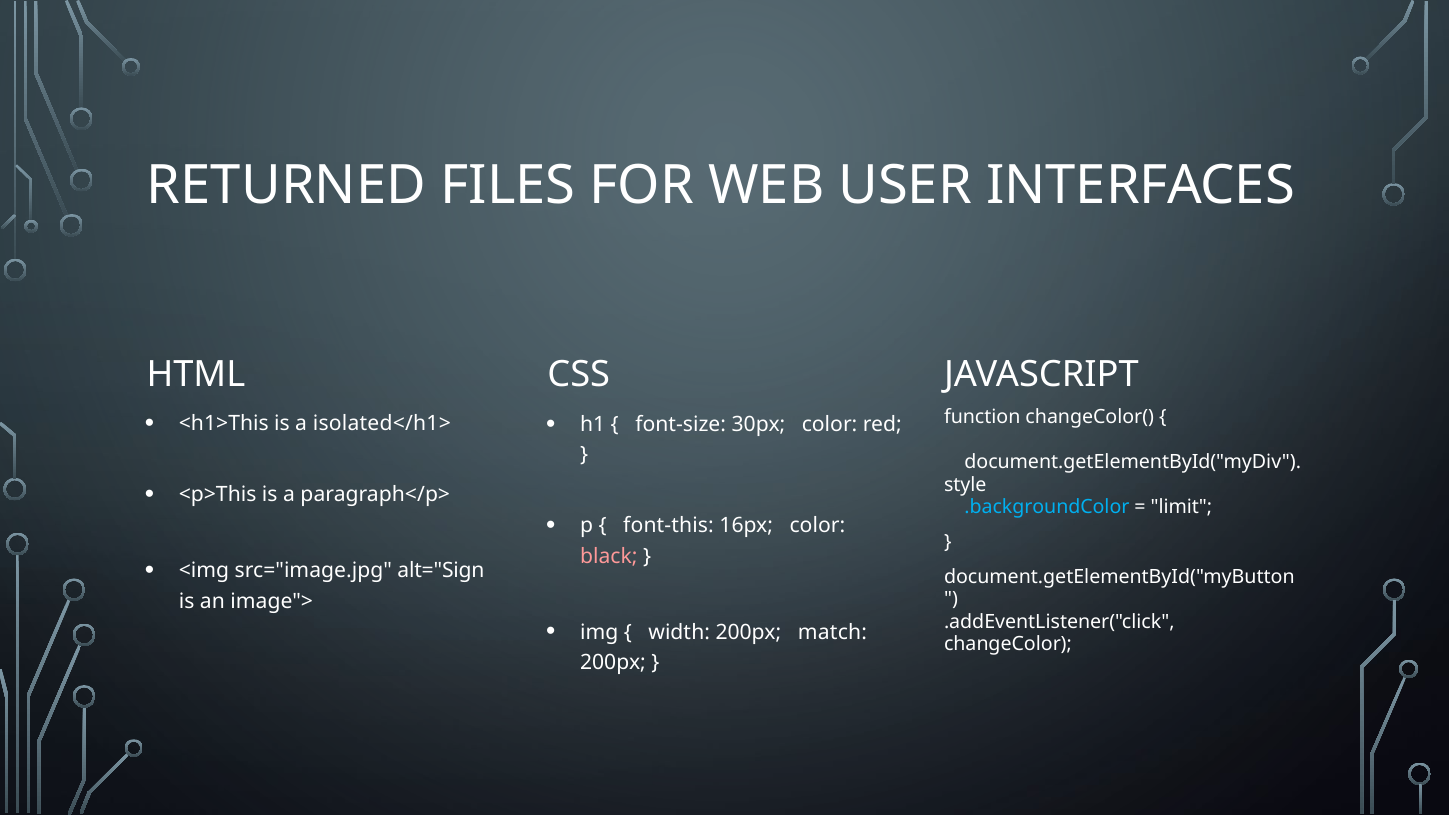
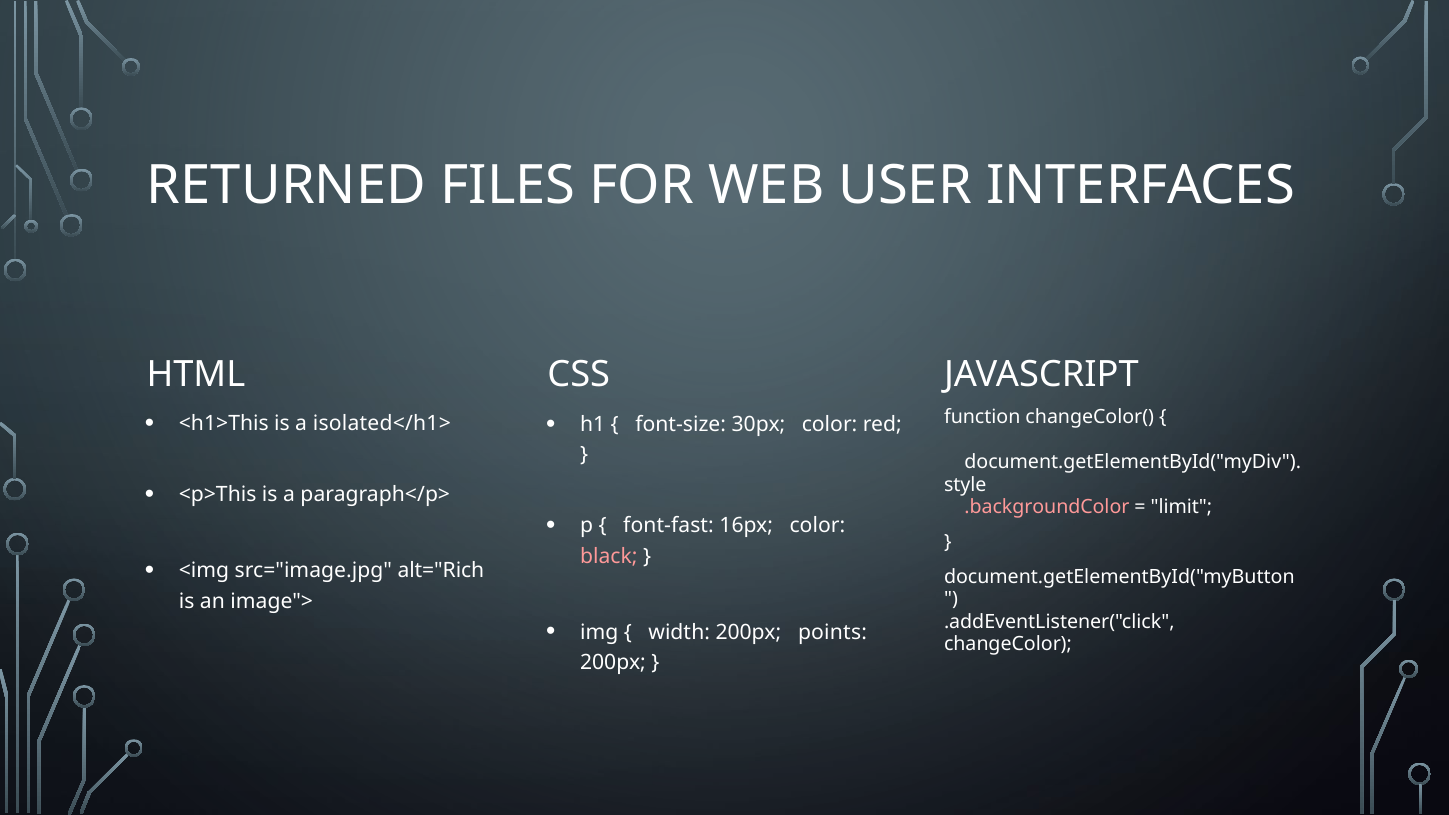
.backgroundColor colour: light blue -> pink (1047, 507)
font-this: font-this -> font-fast (669, 526)
alt="Sign: alt="Sign -> alt="Rich (441, 571)
match: match -> points (833, 632)
